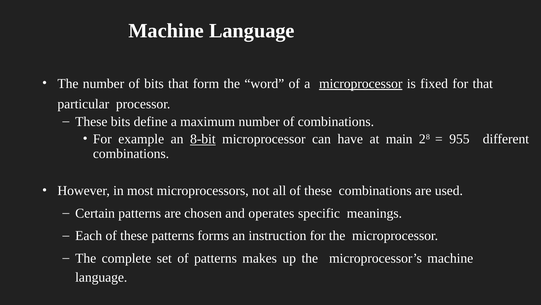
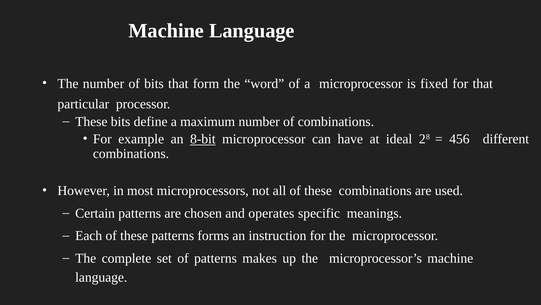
microprocessor underline: present -> none (361, 83)
main: main -> ideal (399, 139)
955: 955 -> 456 (459, 139)
